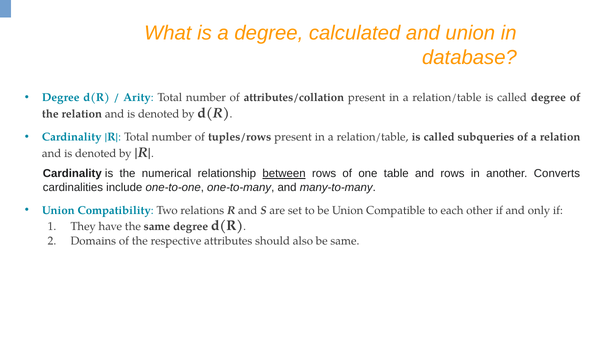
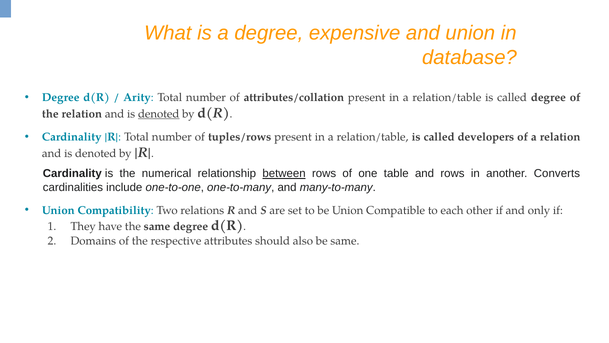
calculated: calculated -> expensive (355, 33)
denoted underline: none -> present (159, 114)
subqueries: subqueries -> developers (486, 137)
